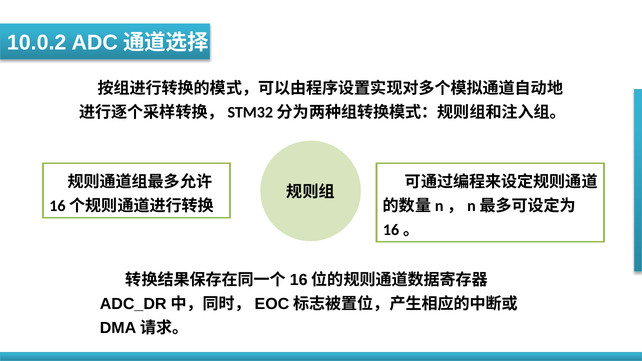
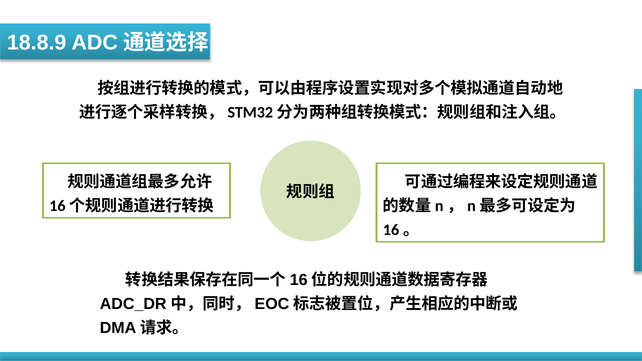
10.0.2: 10.0.2 -> 18.8.9 (37, 43)
